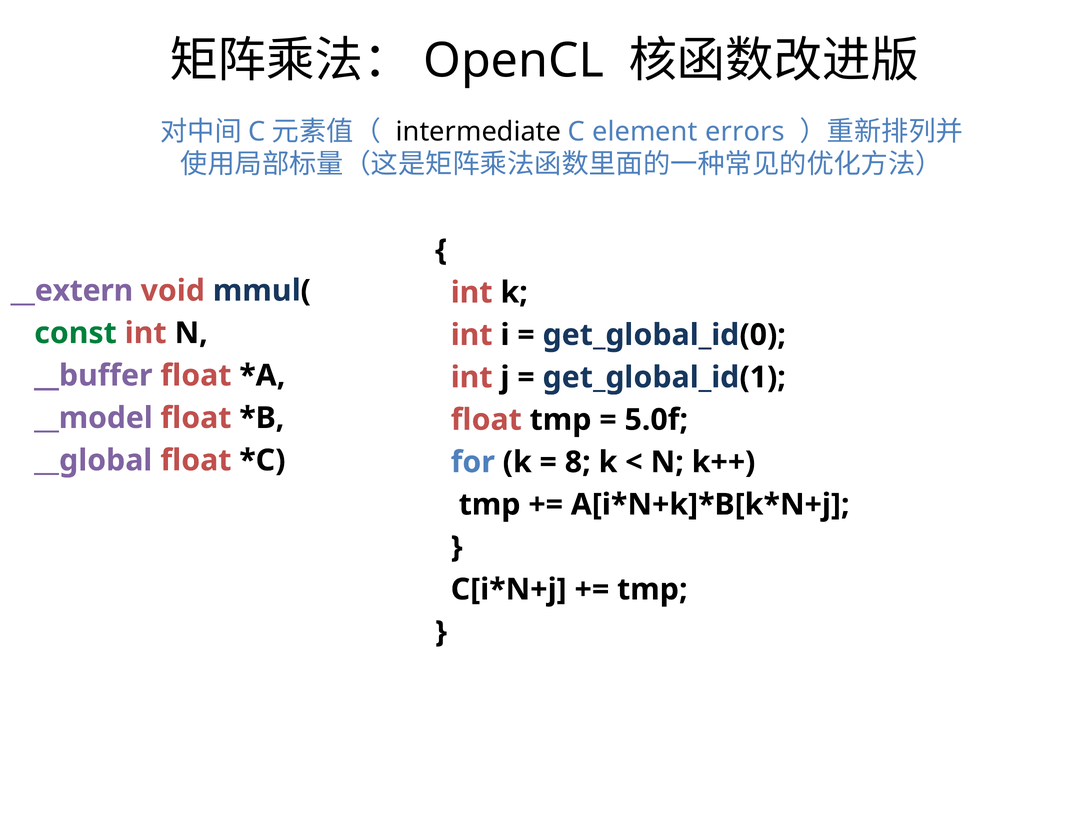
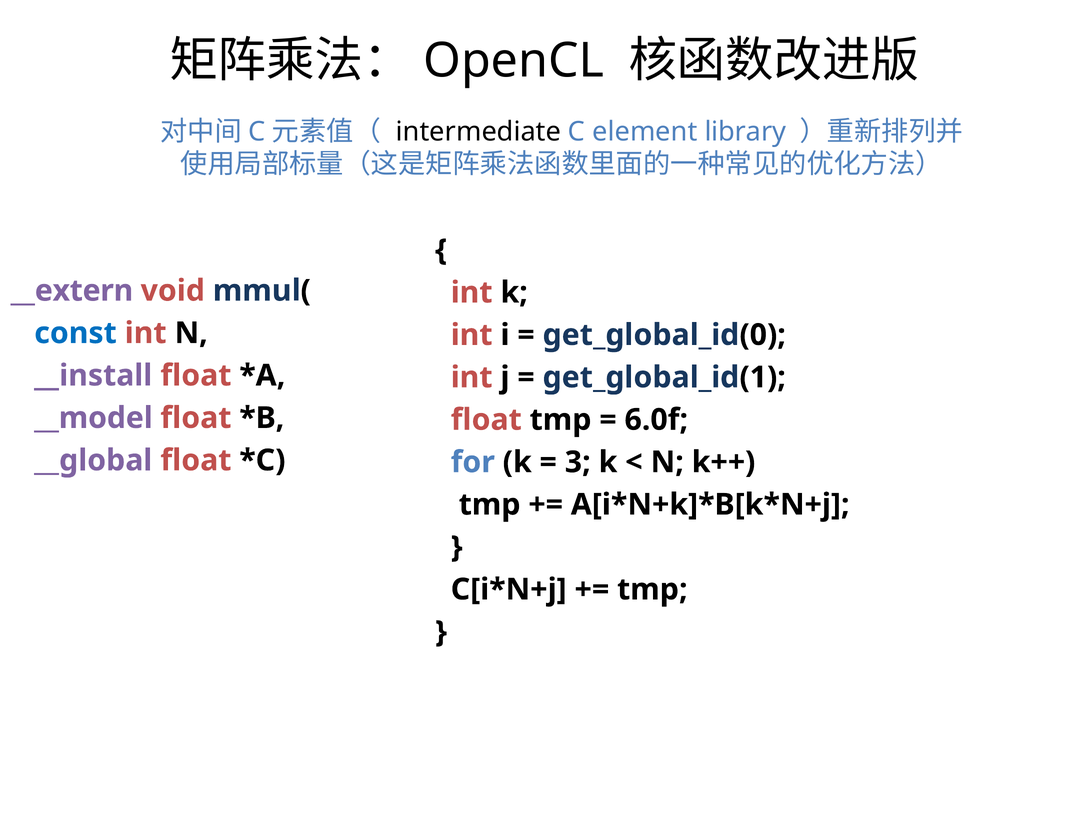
errors: errors -> library (745, 132)
const colour: green -> blue (76, 333)
__buffer: __buffer -> __install (93, 375)
5.0f: 5.0f -> 6.0f (656, 420)
8: 8 -> 3 (578, 462)
